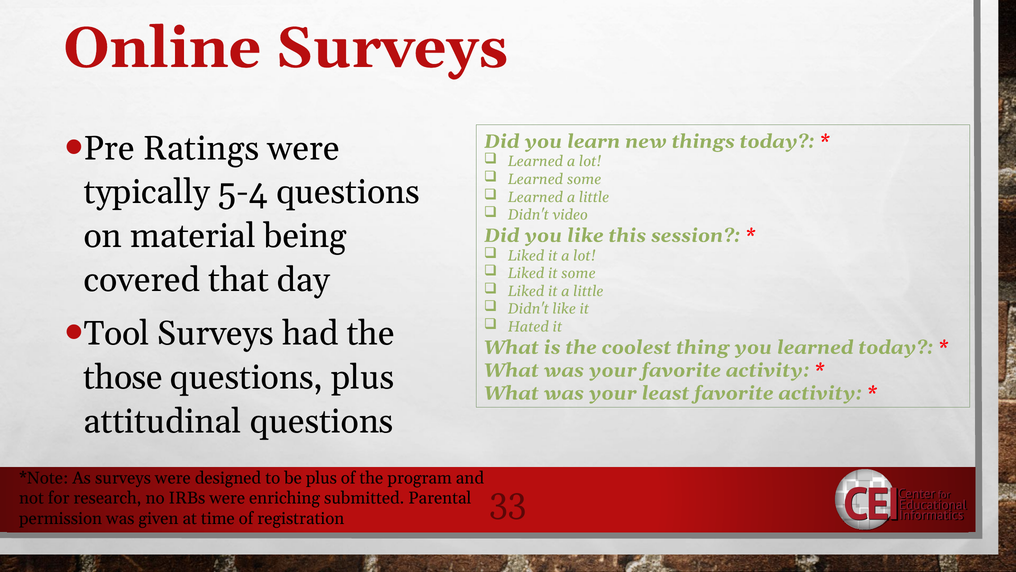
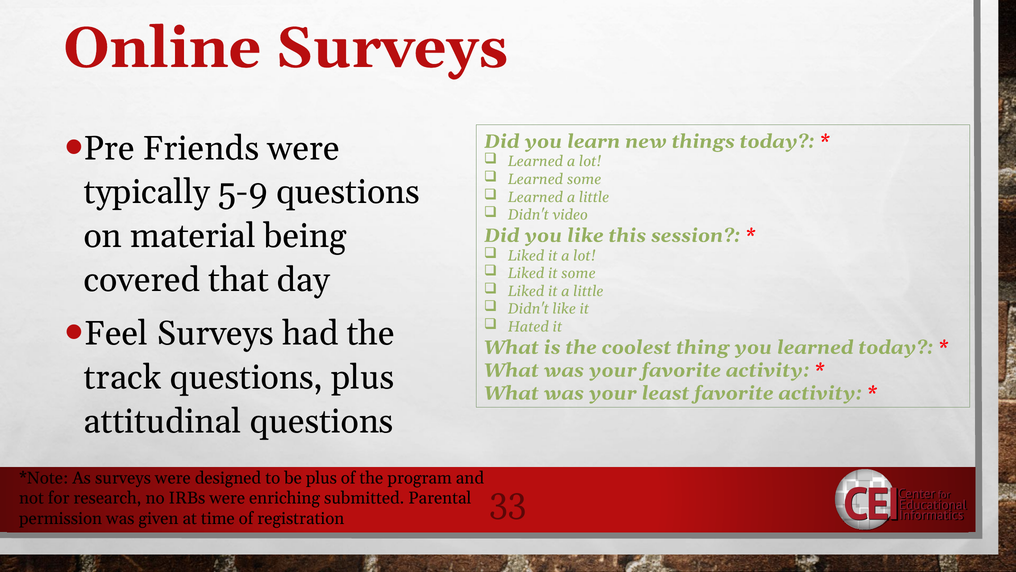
Ratings: Ratings -> Friends (201, 148)
5-4: 5-4 -> 5-9 (243, 192)
Tool: Tool -> Feel (116, 333)
those: those -> track (123, 377)
